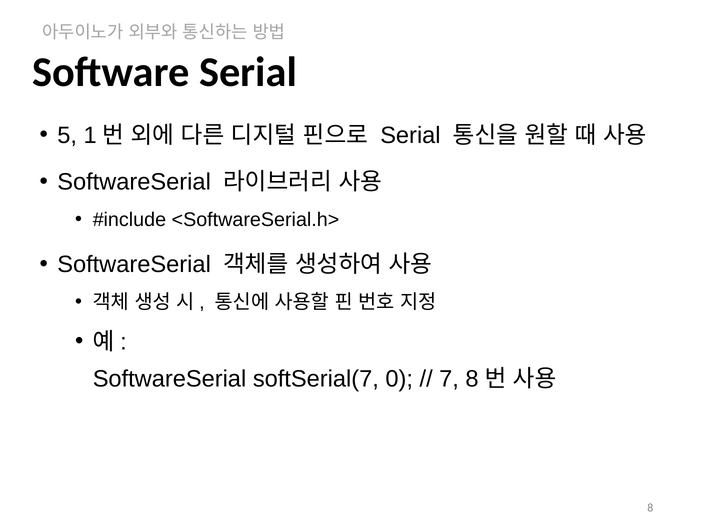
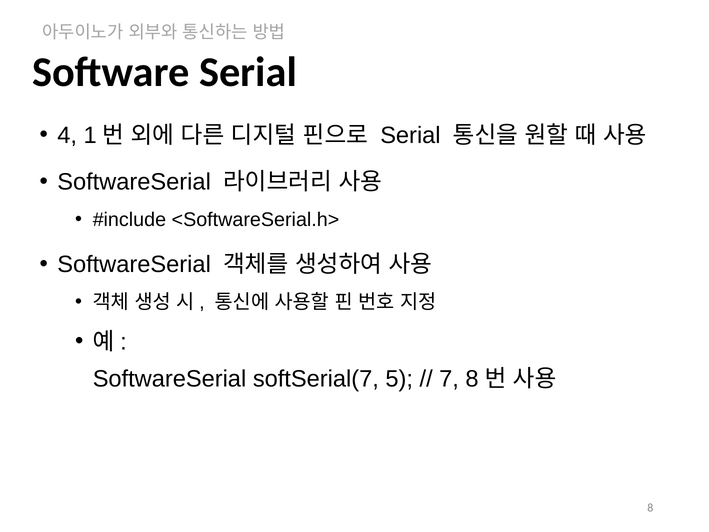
5: 5 -> 4 (67, 135)
0: 0 -> 5 (399, 379)
